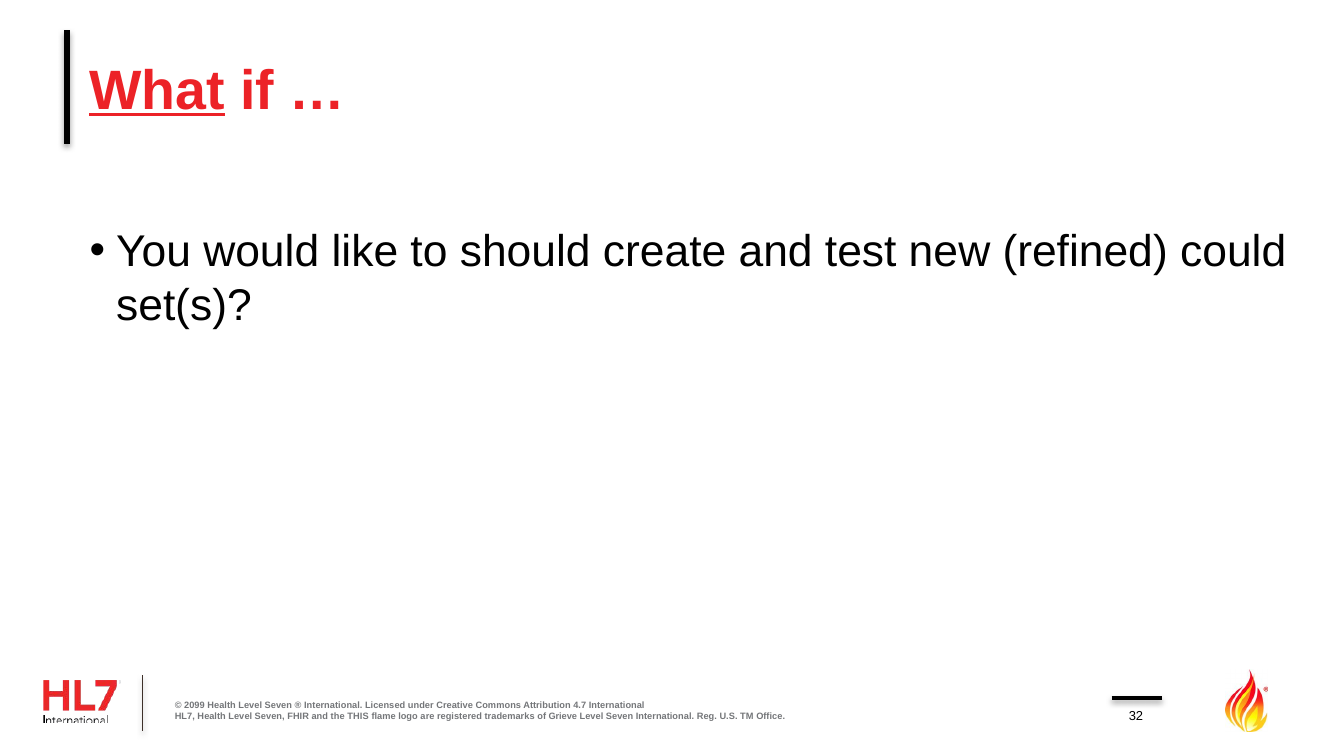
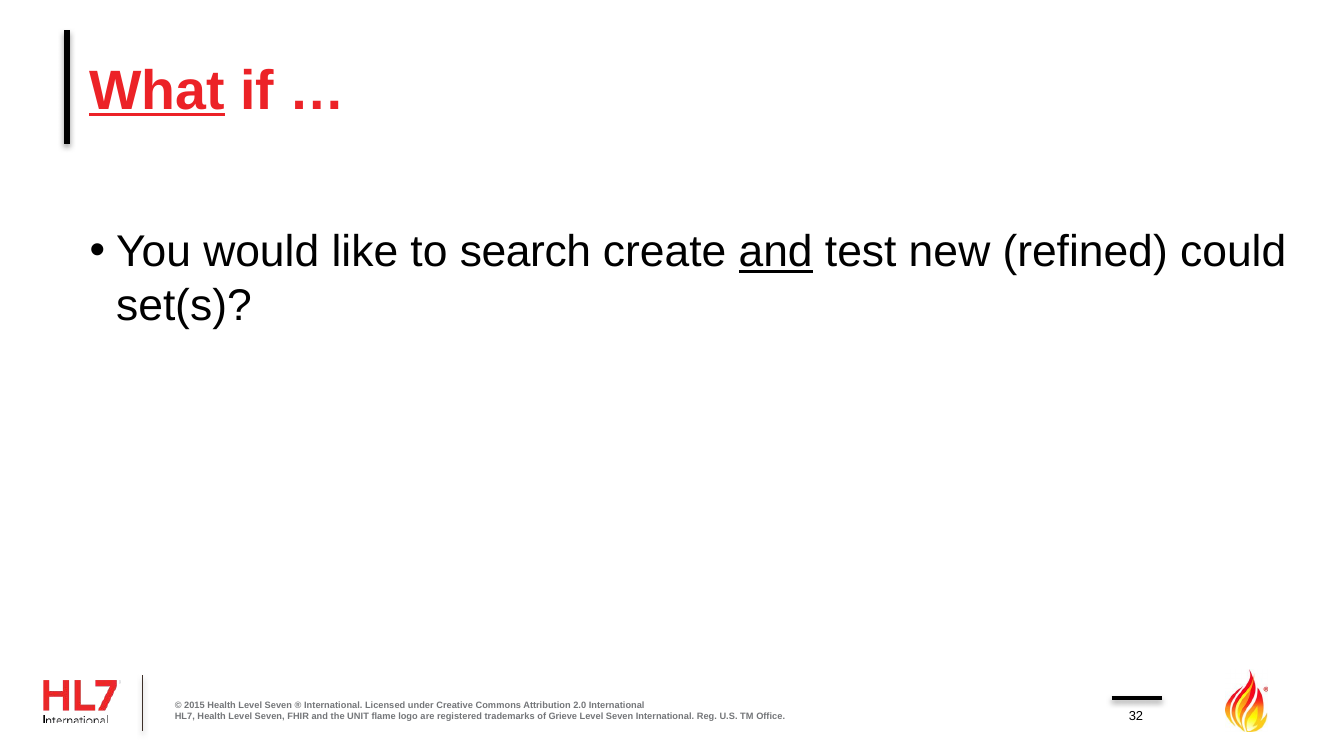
should: should -> search (525, 252)
and underline: none -> present (776, 252)
2099: 2099 -> 2015 (194, 705)
4.7: 4.7 -> 2.0 (580, 705)
THIS: THIS -> UNIT (358, 716)
